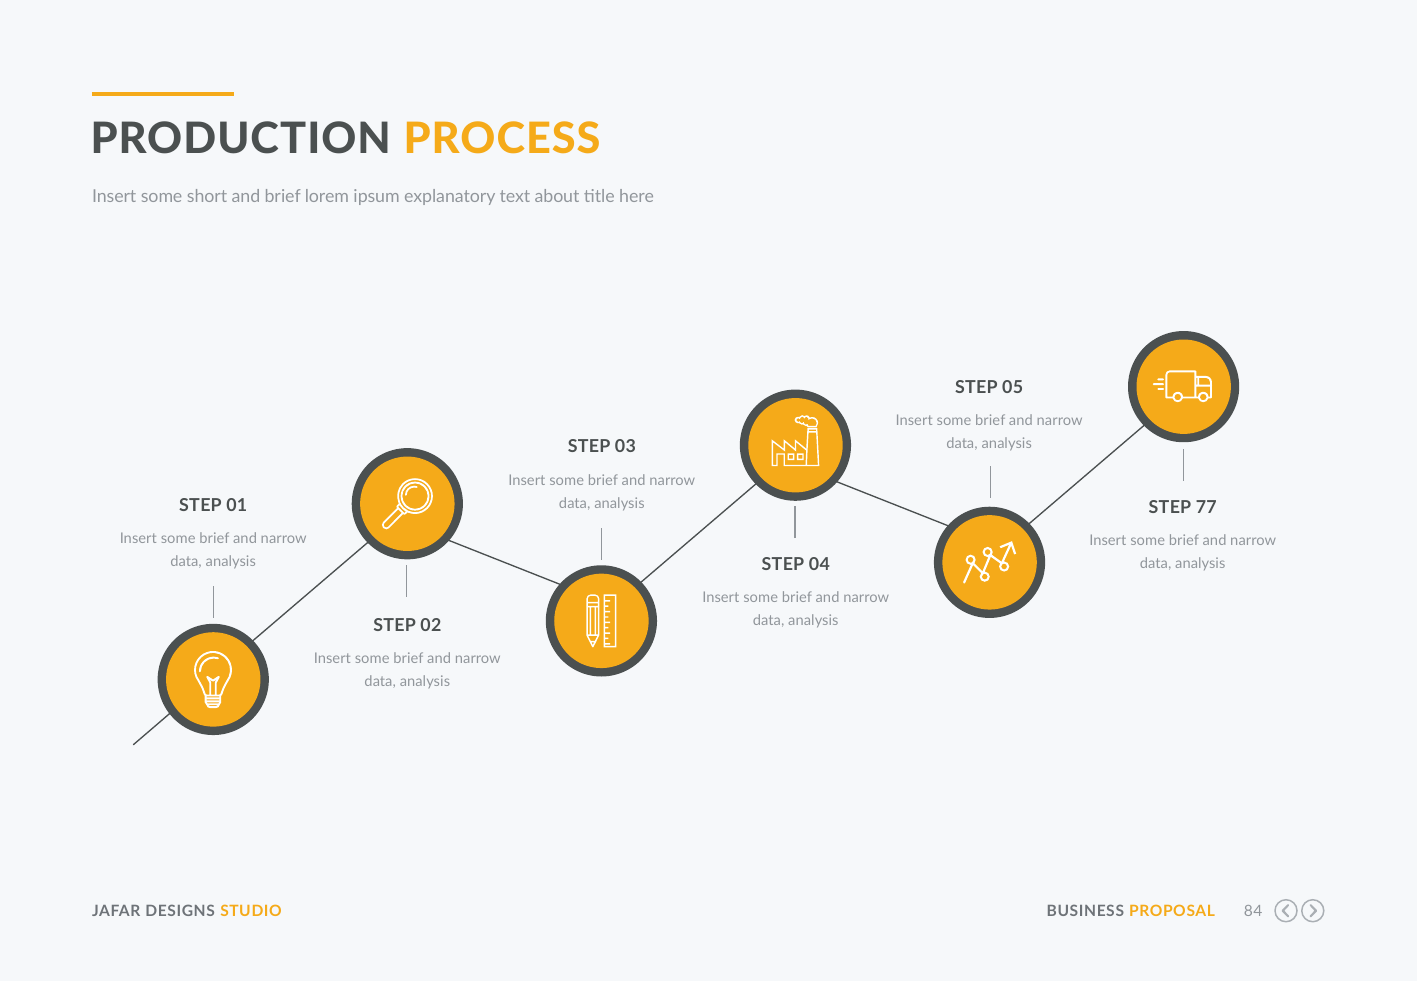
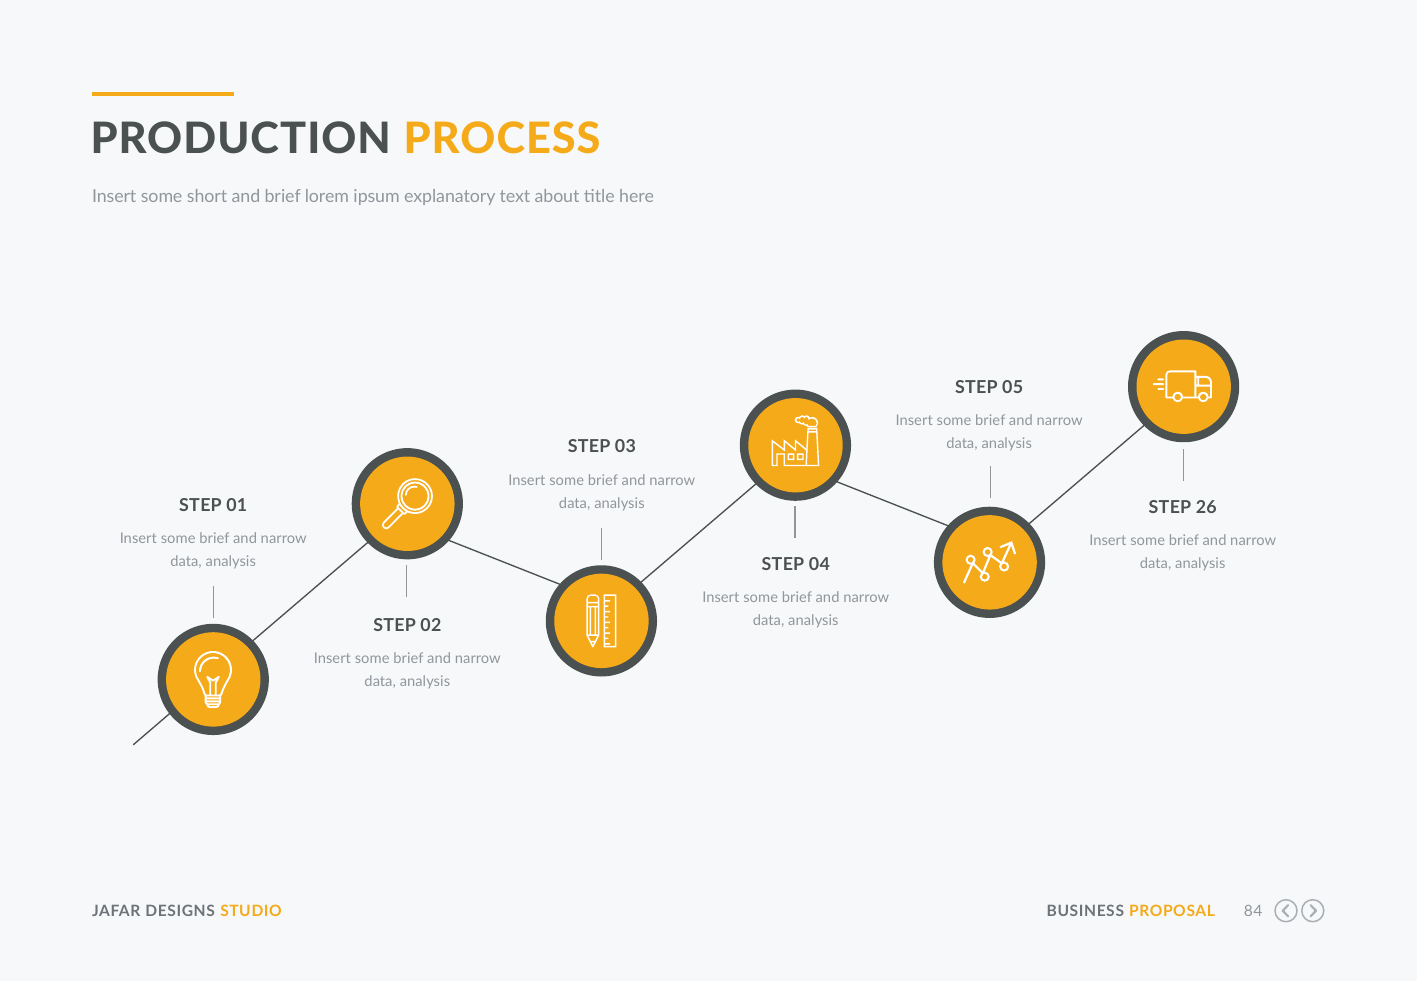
77: 77 -> 26 (1206, 507)
